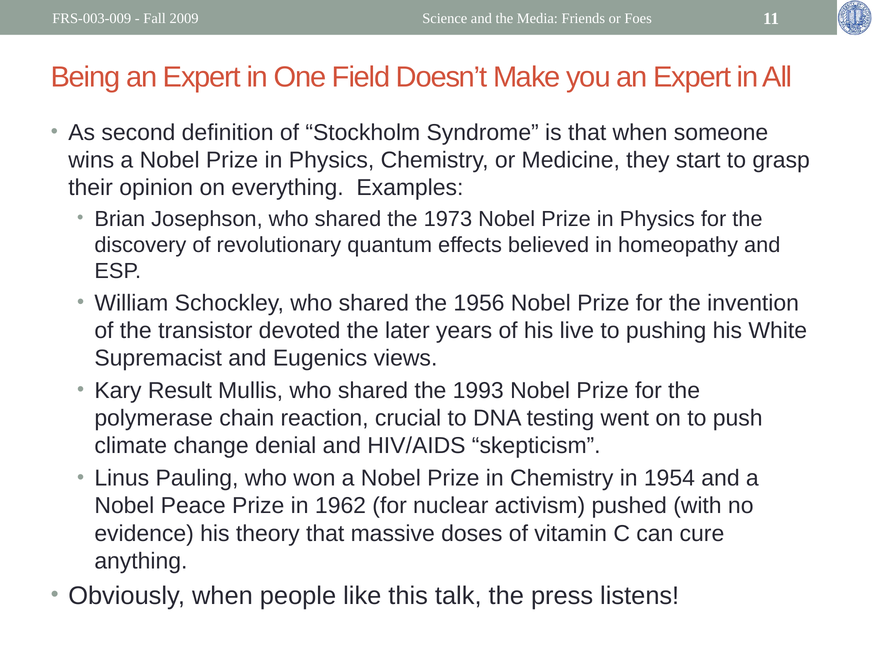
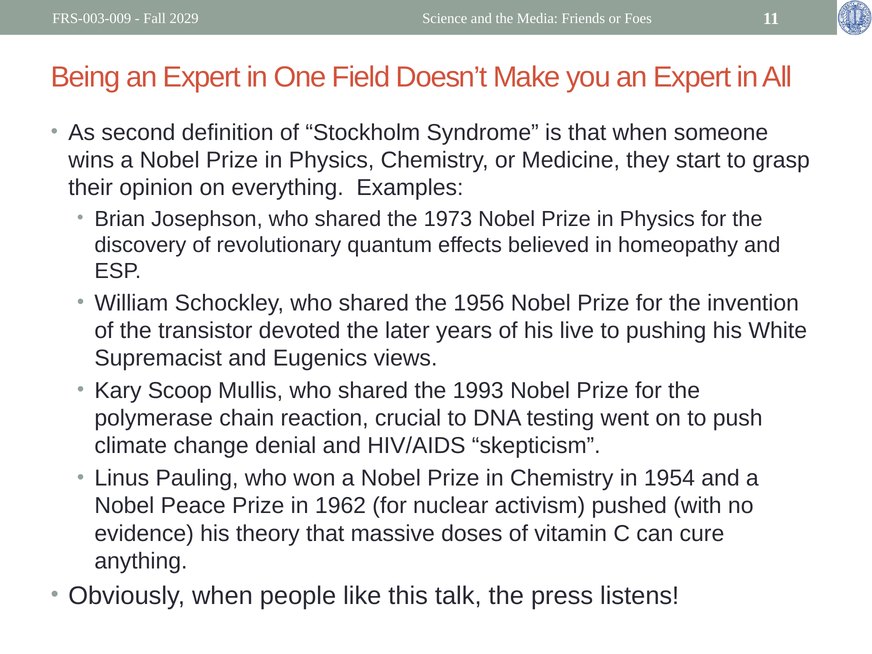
2009: 2009 -> 2029 (184, 18)
Result: Result -> Scoop (180, 391)
